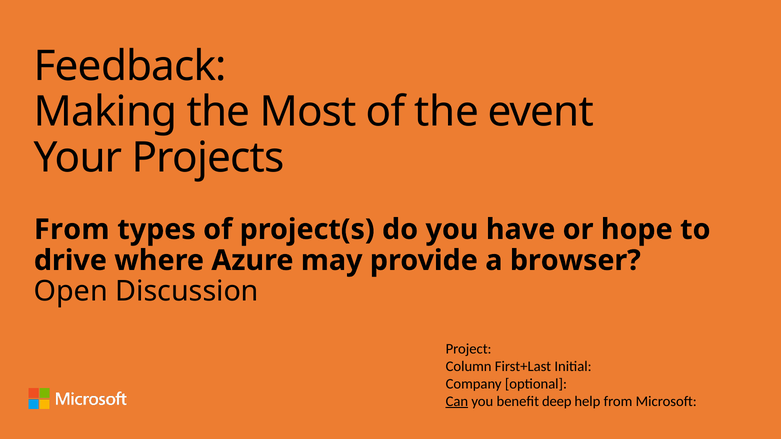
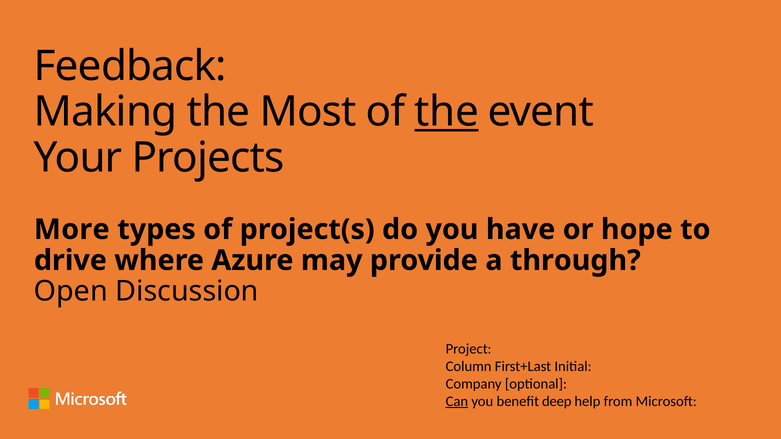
the underline: none -> present (447, 112)
From: From -> More (72, 230)
browser: browser -> through (575, 261)
